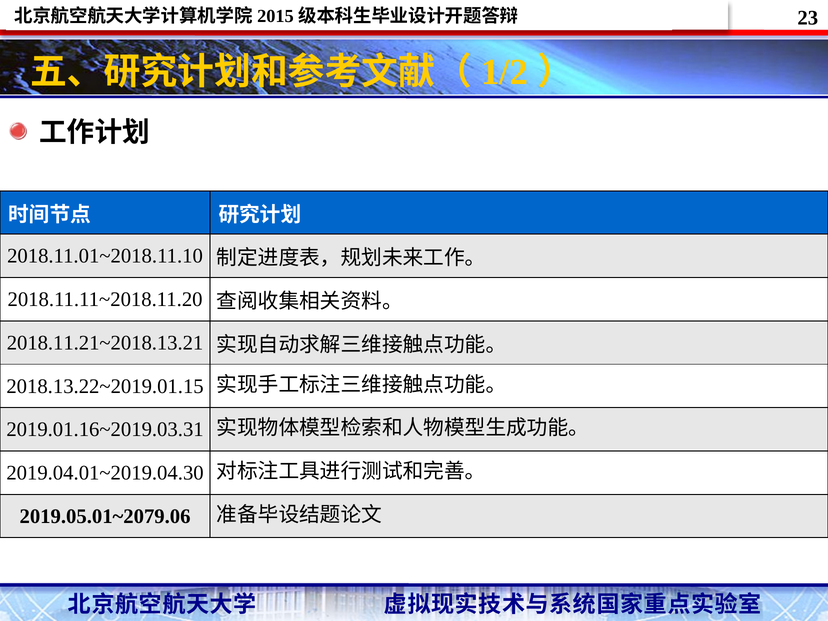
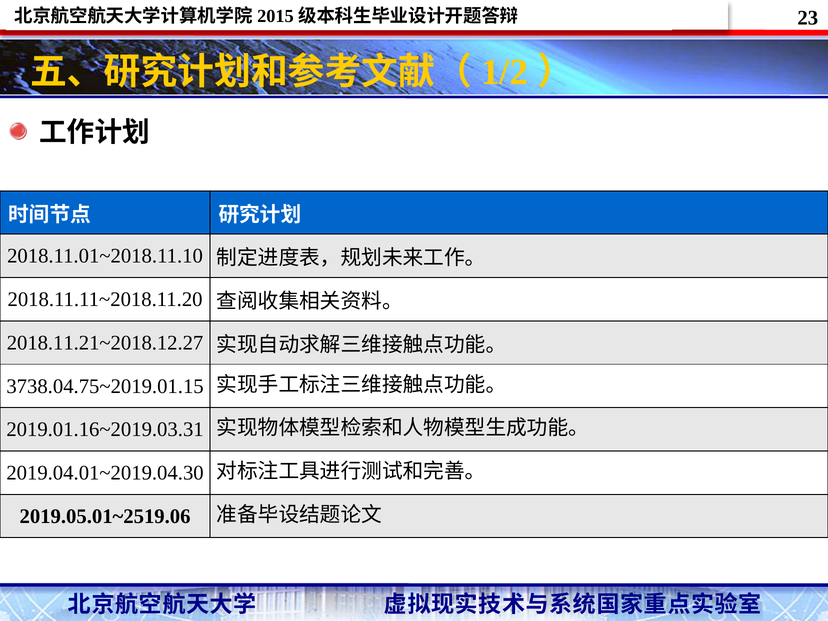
2018.11.21~2018.13.21: 2018.11.21~2018.13.21 -> 2018.11.21~2018.12.27 (105, 343)
2018.13.22~2019.01.15: 2018.13.22~2019.01.15 -> 3738.04.75~2019.01.15 (105, 386)
2019.05.01~2079.06: 2019.05.01~2079.06 -> 2019.05.01~2519.06 (105, 516)
